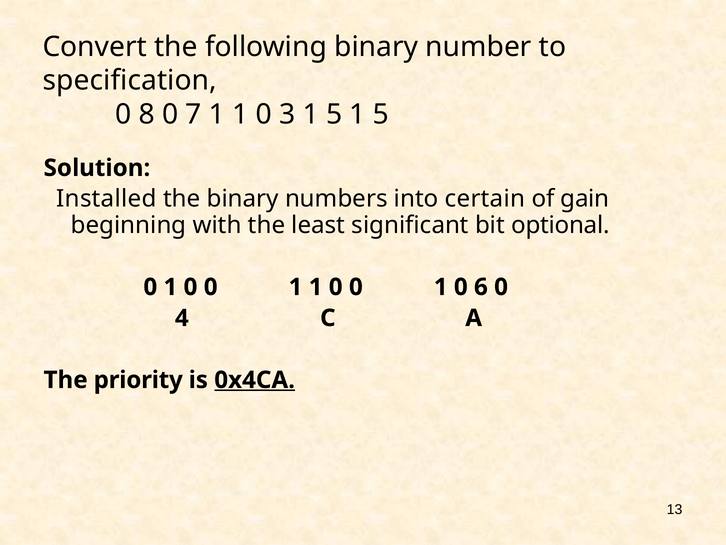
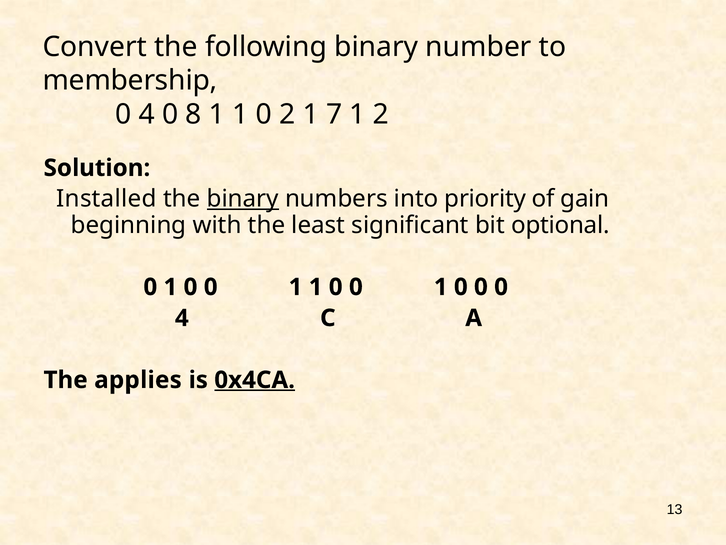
specification: specification -> membership (130, 81)
8: 8 -> 4 (147, 114)
7: 7 -> 8 (194, 114)
0 3: 3 -> 2 (287, 114)
5: 5 -> 7 (334, 114)
5: 5 -> 2 (381, 114)
binary underline: none -> present (243, 199)
certain: certain -> priority (485, 199)
6: 6 -> 0 (481, 287)
priority: priority -> applies (138, 380)
